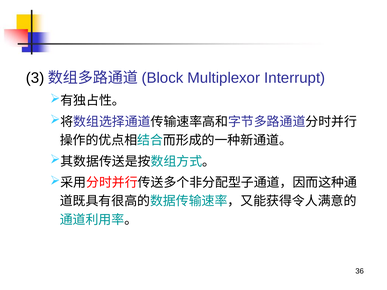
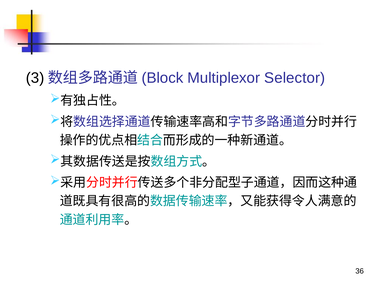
Interrupt: Interrupt -> Selector (295, 78)
